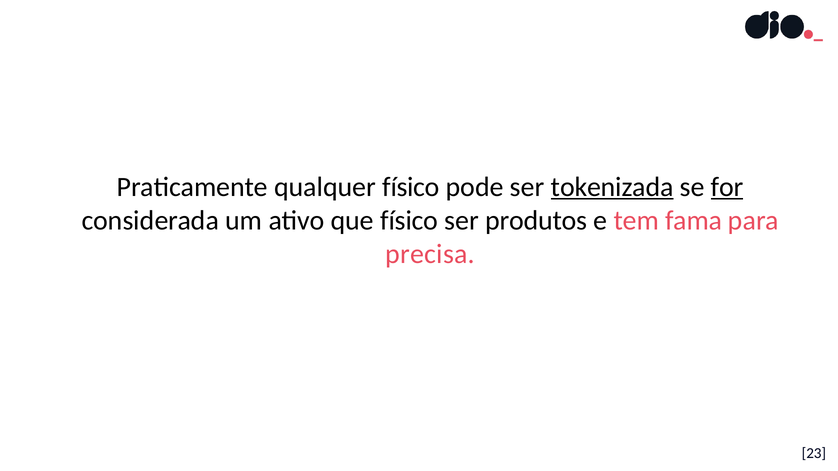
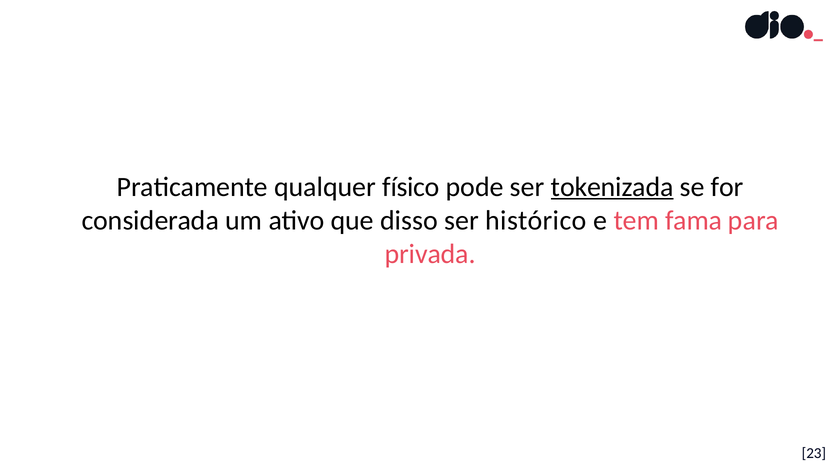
for underline: present -> none (727, 187)
que físico: físico -> disso (409, 221)
produtos: produtos -> histórico (536, 221)
precisa: precisa -> privada (430, 254)
